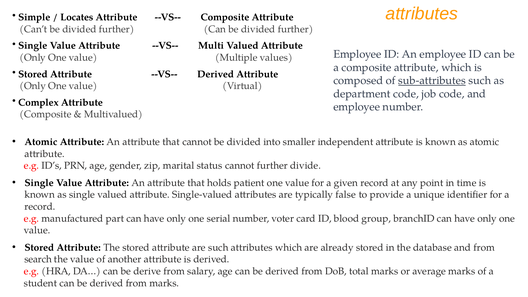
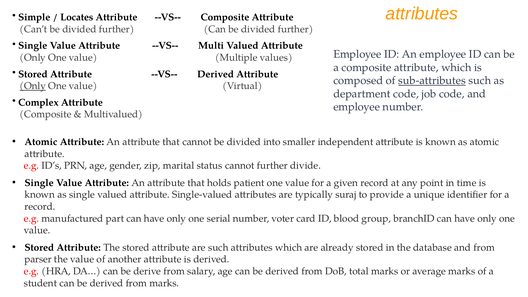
Only underline: none -> present (33, 86)
false: false -> suraj (346, 195)
search: search -> parser (38, 259)
